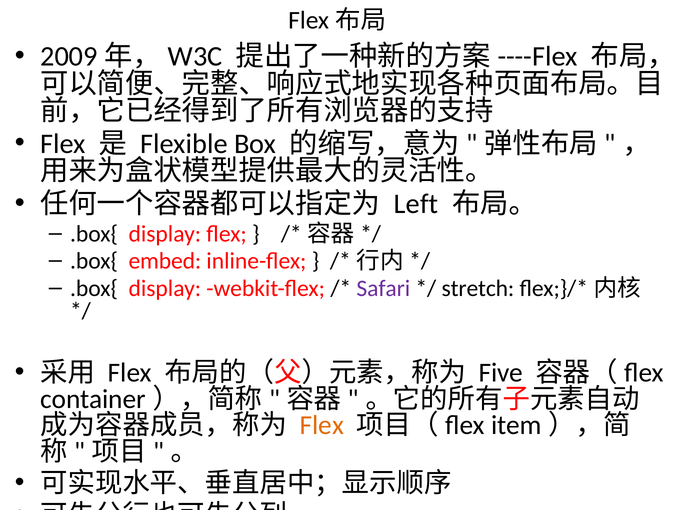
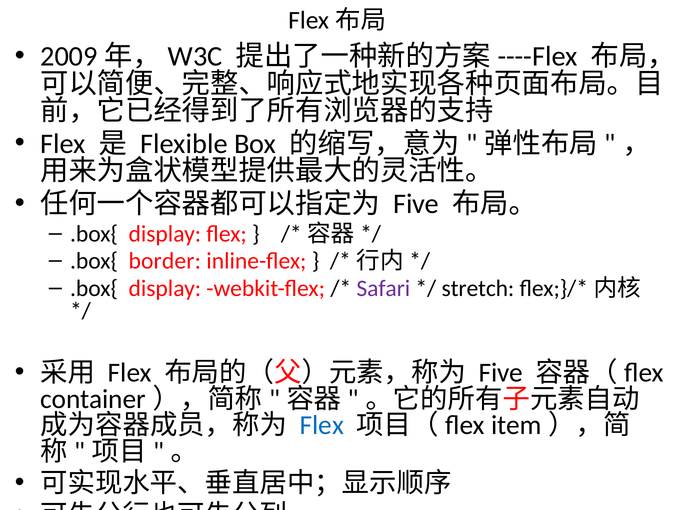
Left: Left -> Five (416, 204)
embed: embed -> border (165, 261)
Flex colour: orange -> blue (322, 425)
